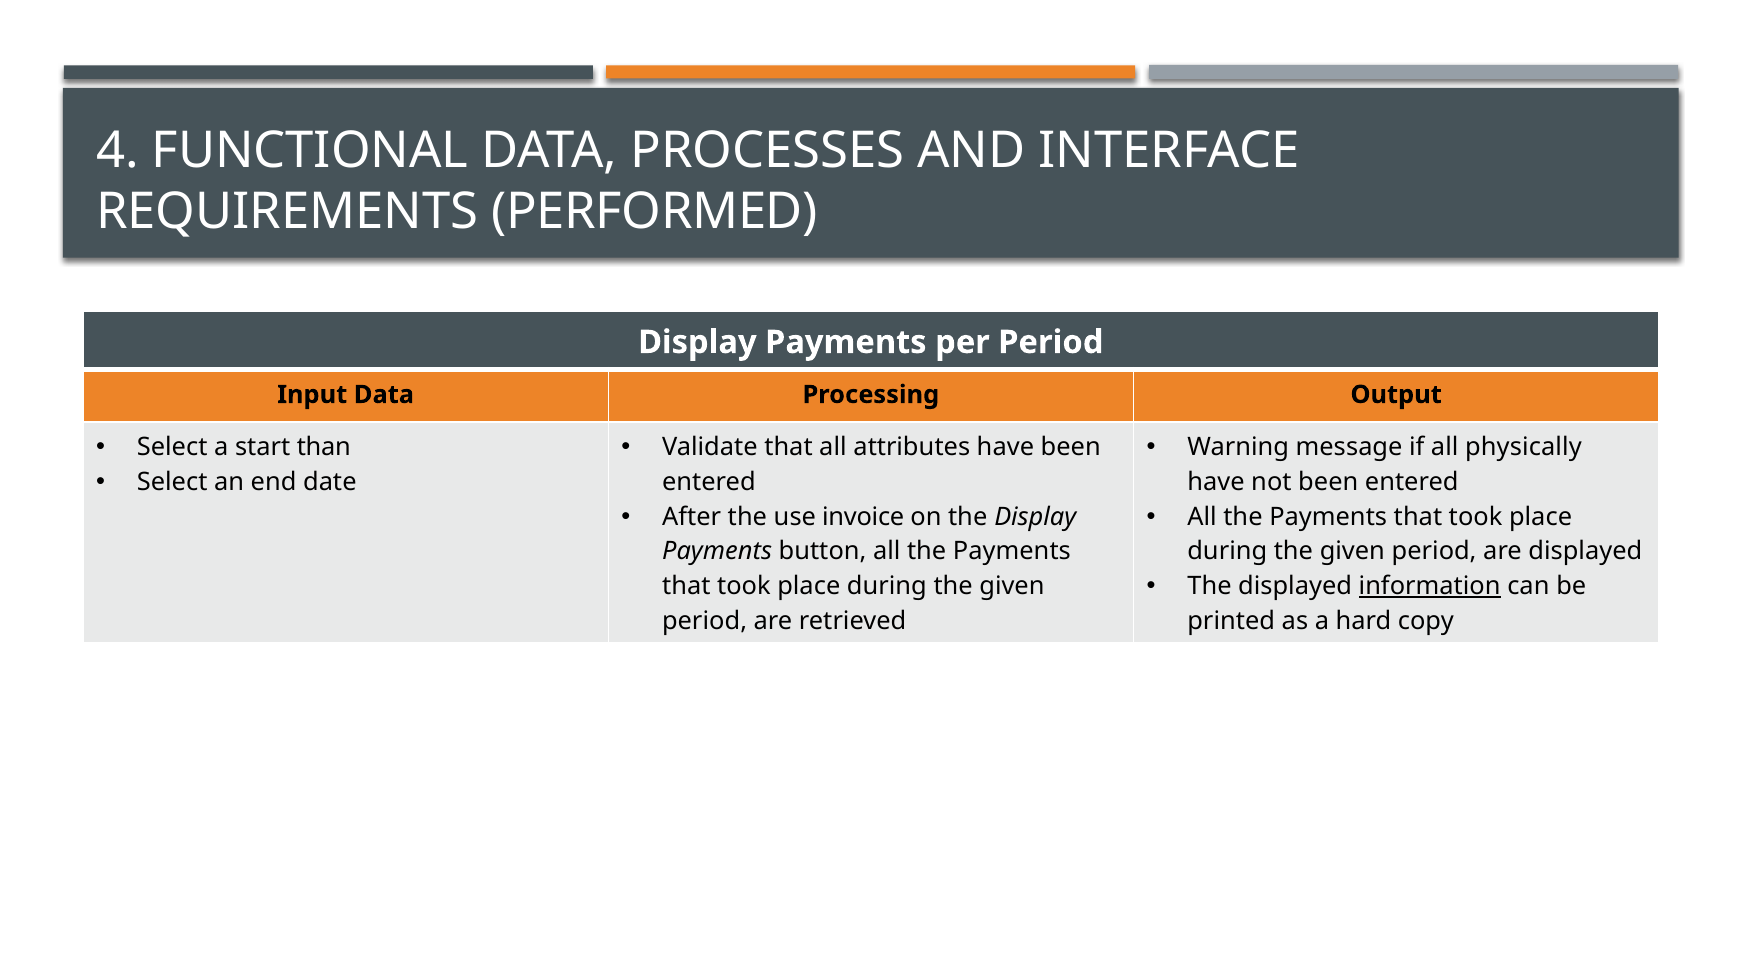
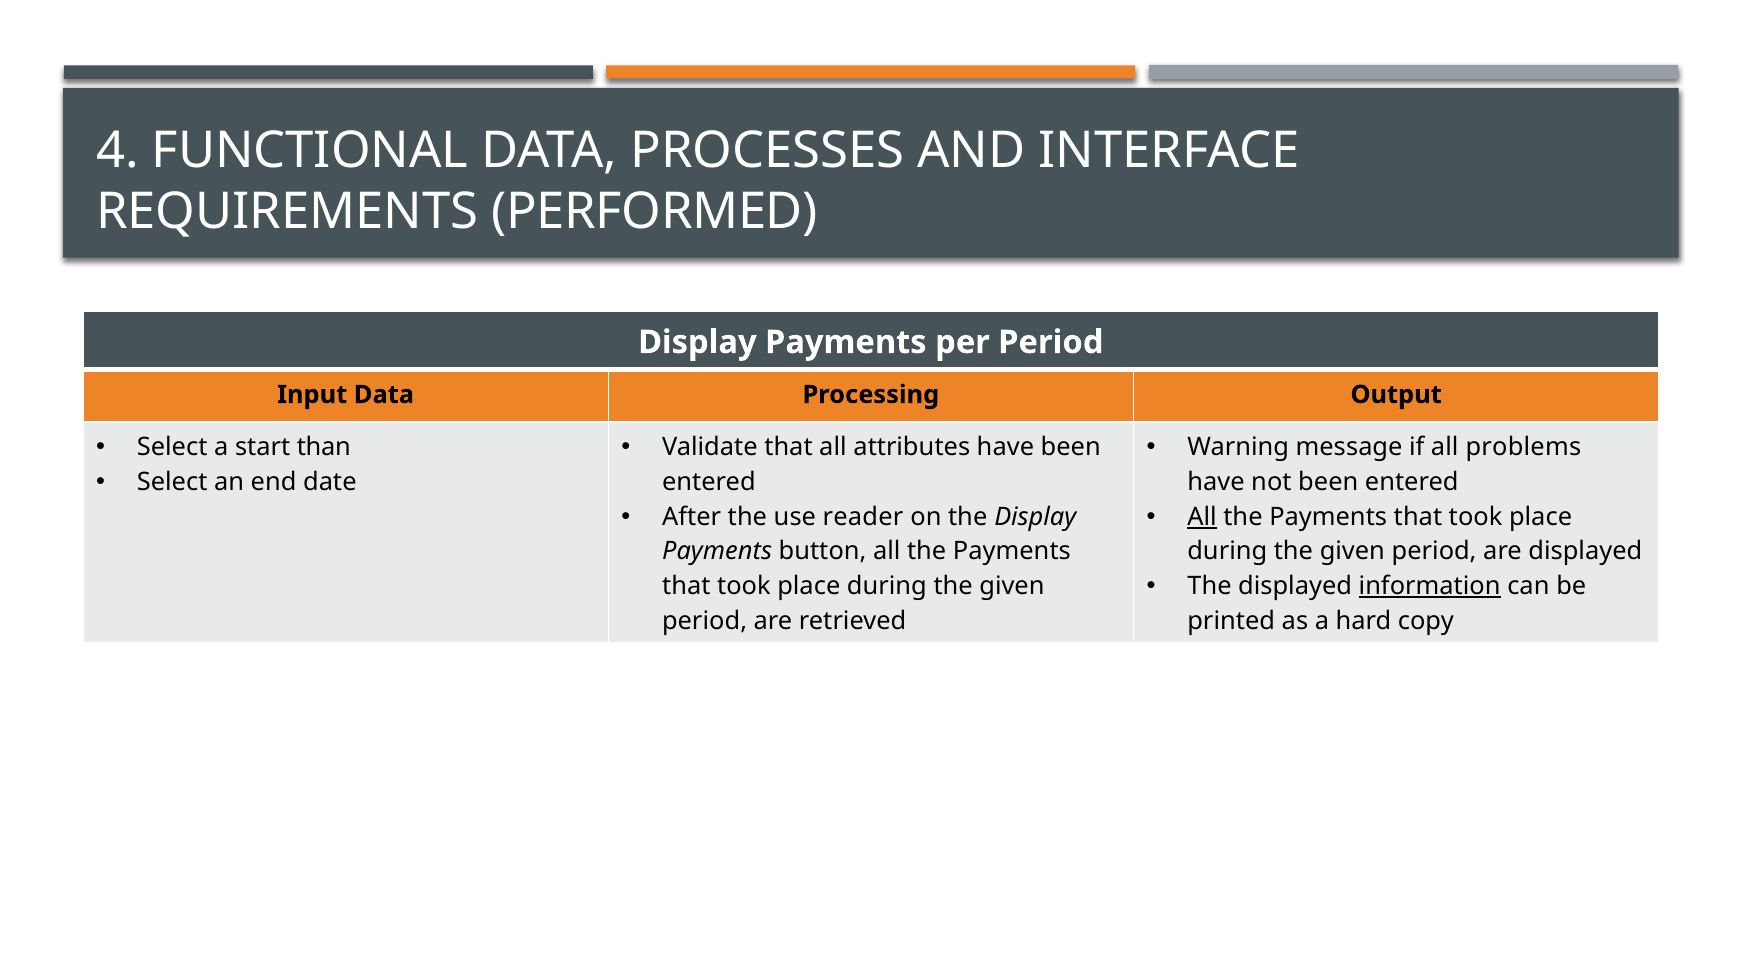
physically: physically -> problems (1523, 448)
invoice: invoice -> reader (863, 517)
All underline: none -> present (1202, 517)
